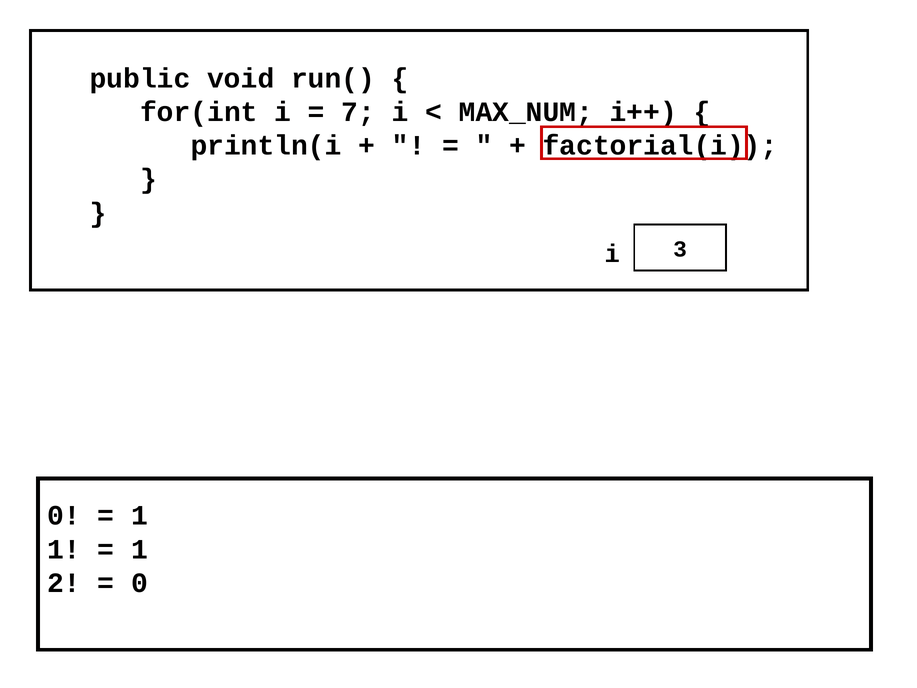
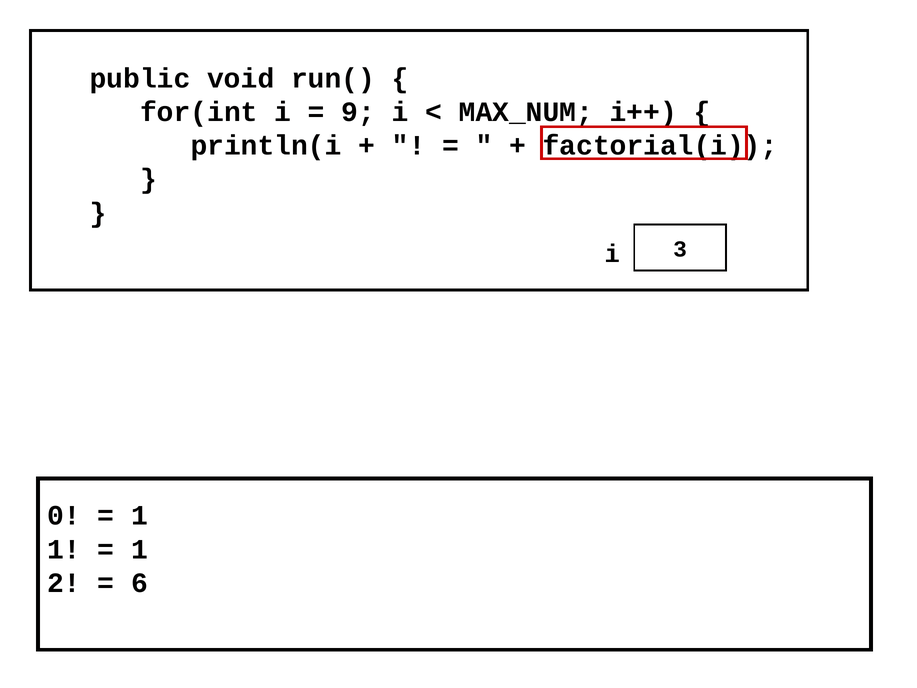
7: 7 -> 9 (358, 112)
0: 0 -> 6 (139, 583)
